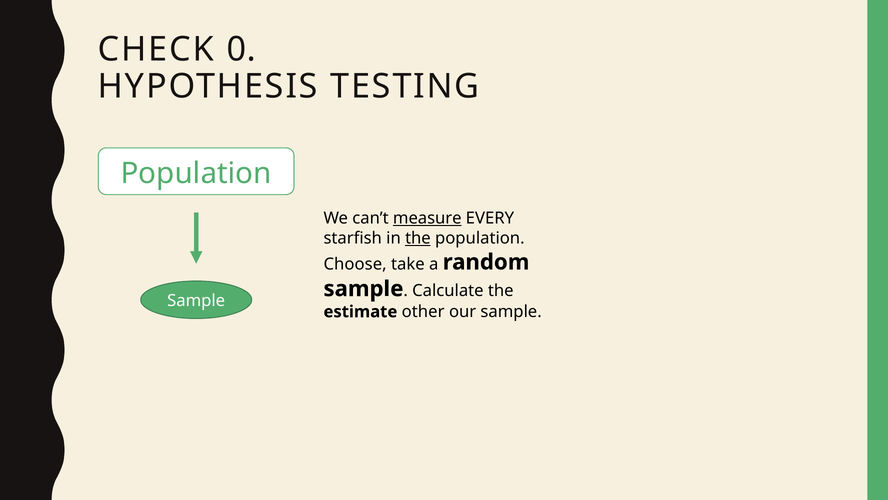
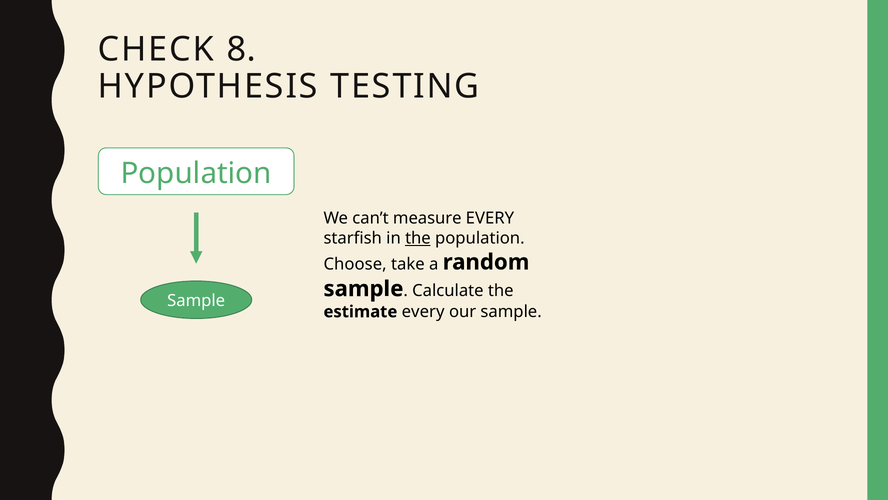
0: 0 -> 8 (241, 49)
measure underline: present -> none (427, 218)
estimate other: other -> every (423, 311)
